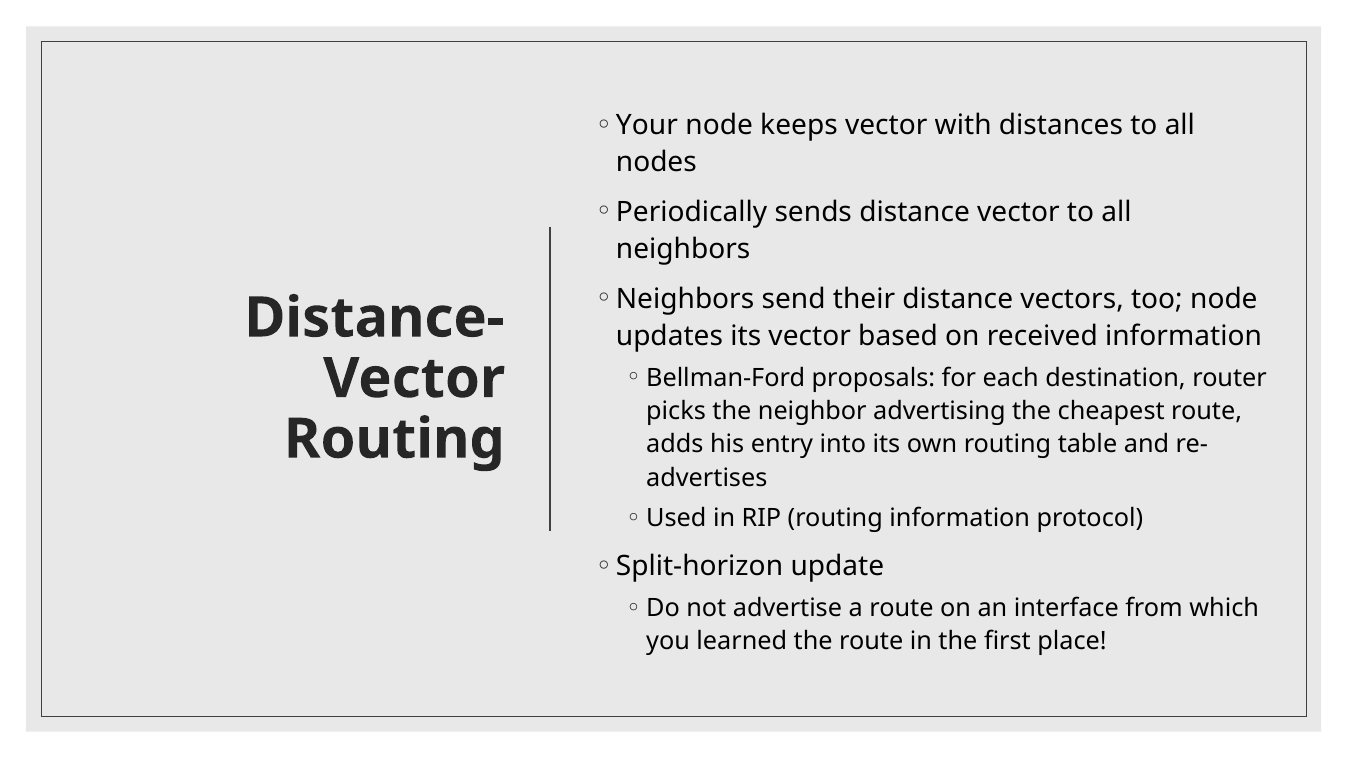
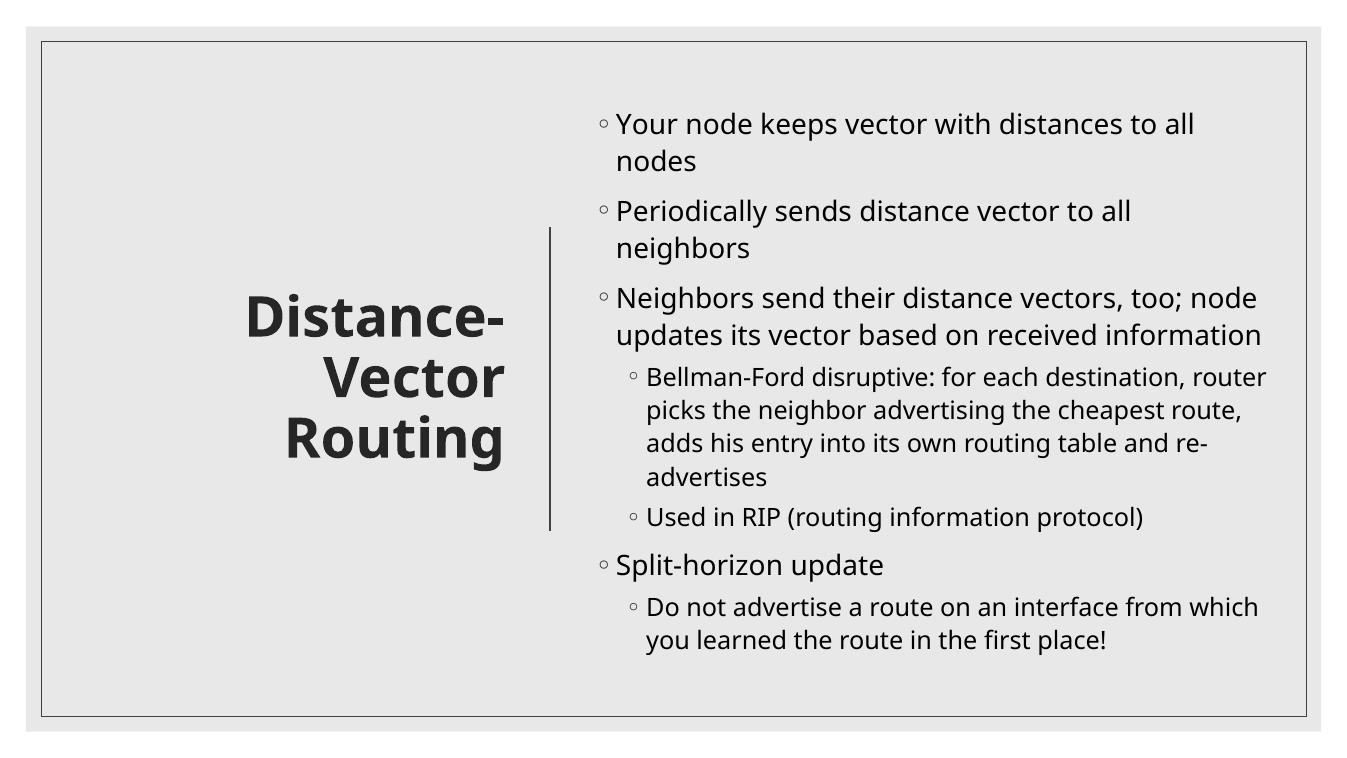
proposals: proposals -> disruptive (873, 378)
